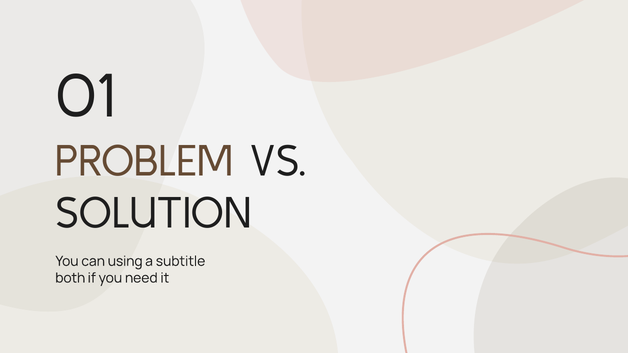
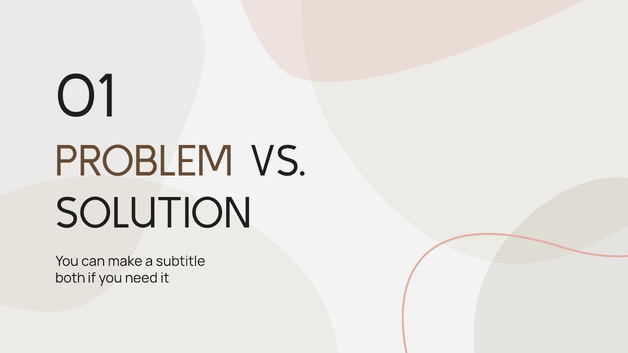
using: using -> make (125, 261)
